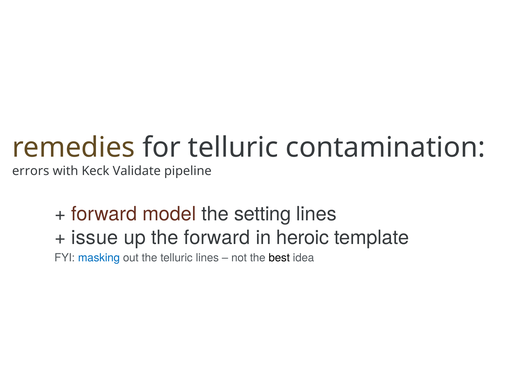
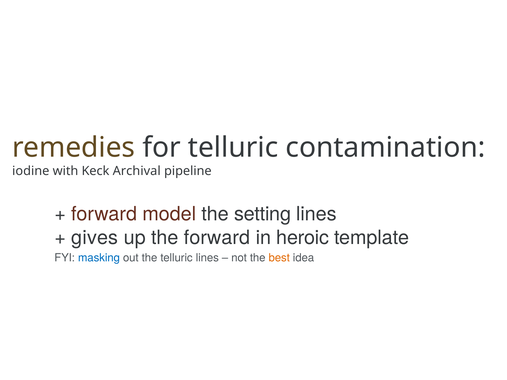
errors: errors -> iodine (31, 171)
Validate: Validate -> Archival (137, 171)
issue: issue -> gives (95, 238)
best colour: black -> orange (279, 258)
